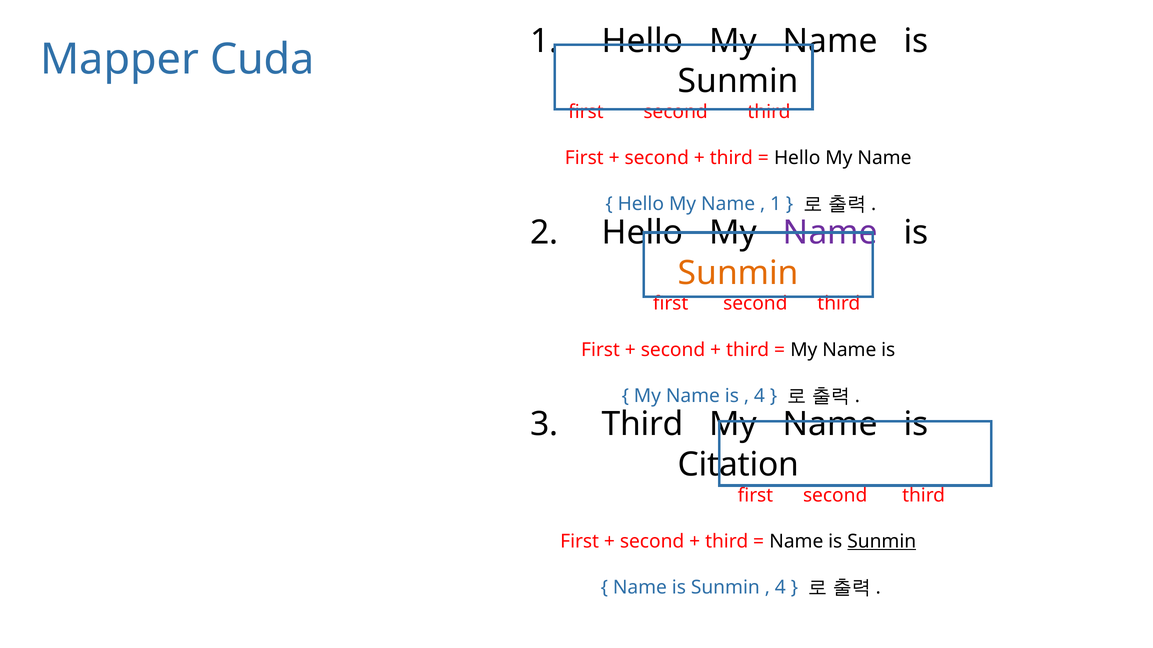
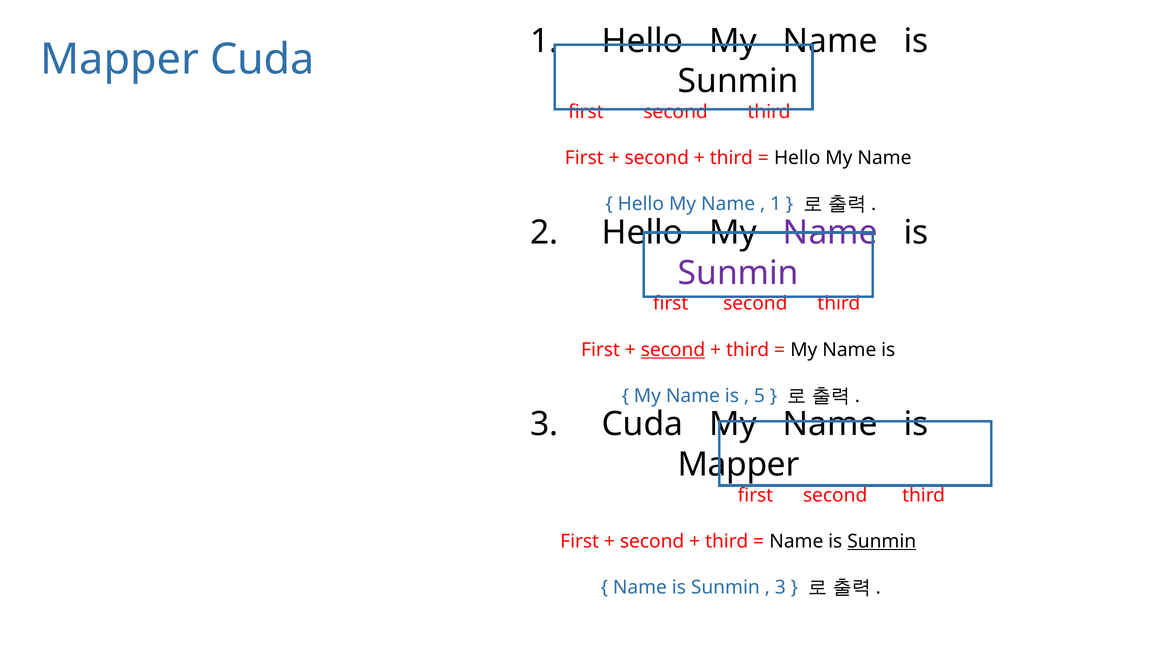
Sunmin colour: orange -> purple (738, 273)
second underline: none -> present (673, 350)
4: 4 -> 5 (759, 396)
3 Third: Third -> Cuda (642, 425)
Citation: Citation -> Mapper (738, 465)
4: 4 -> 3 (780, 588)
